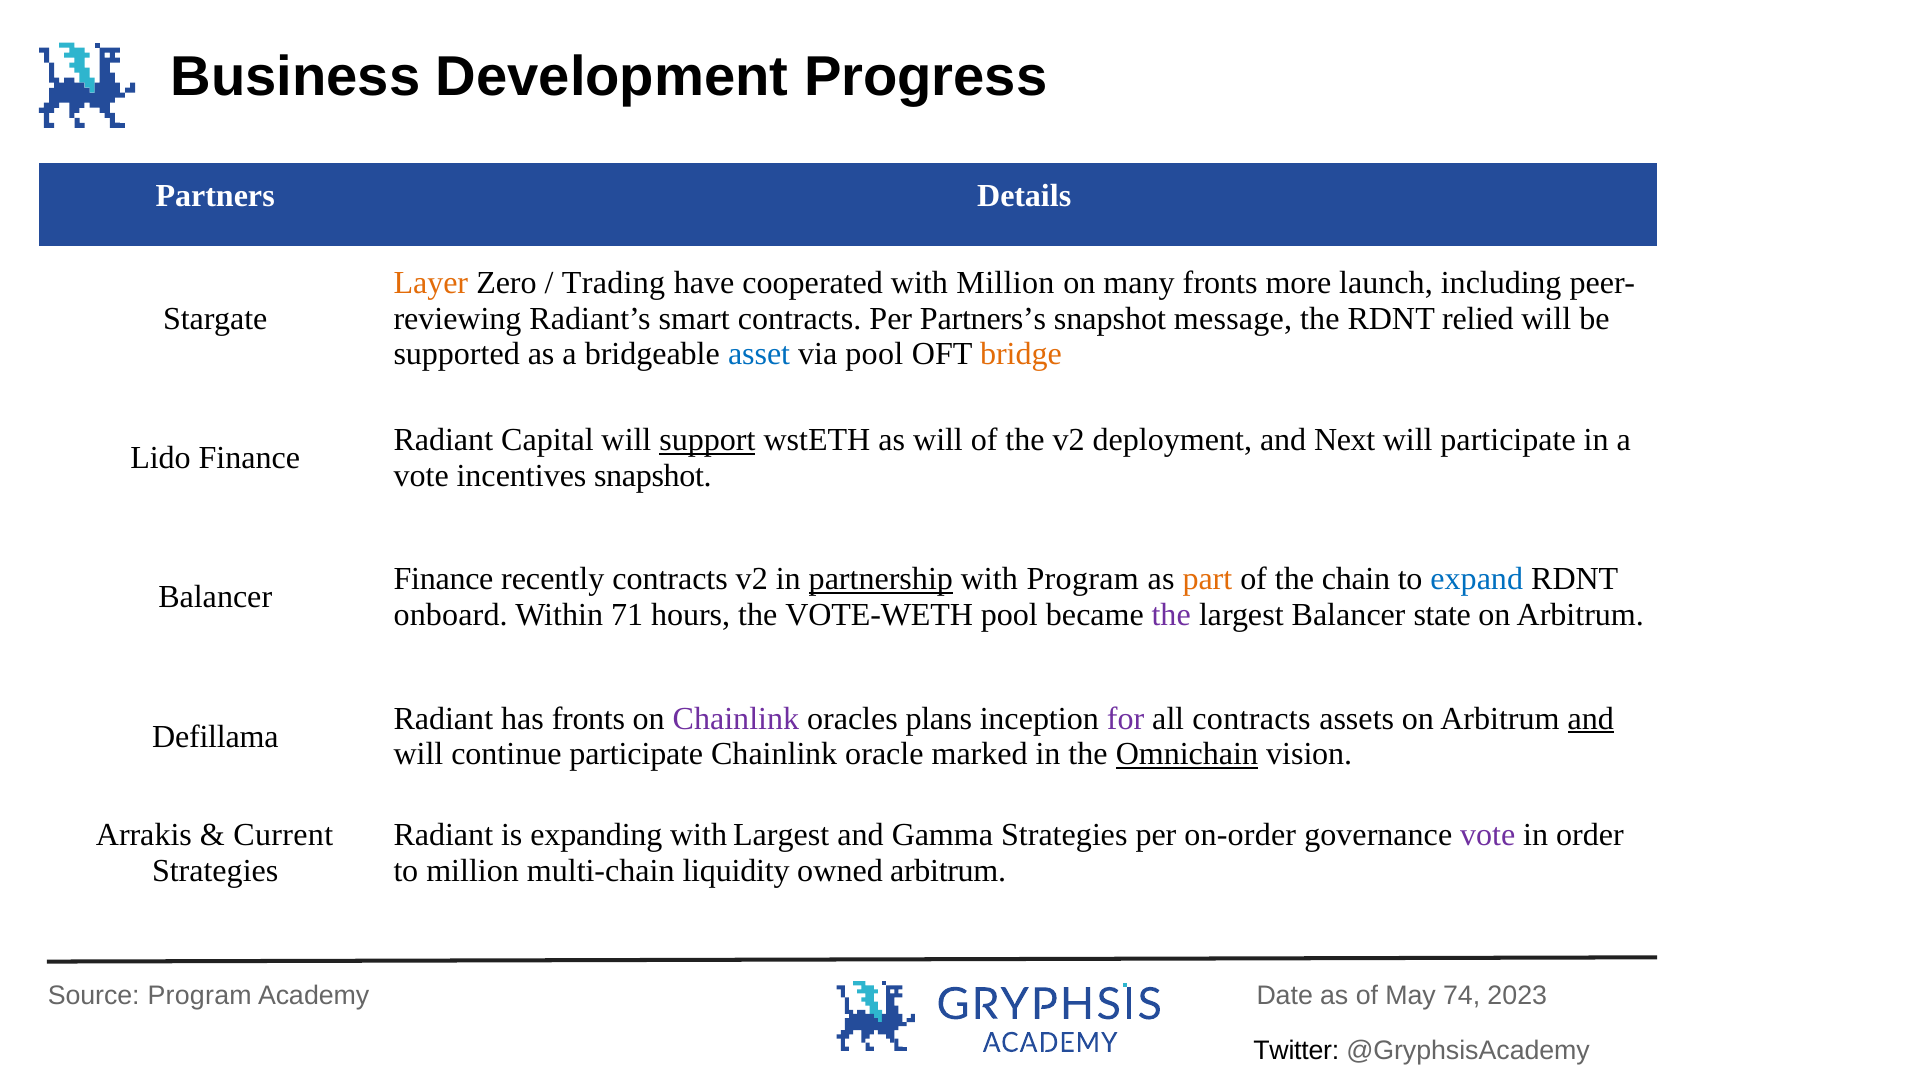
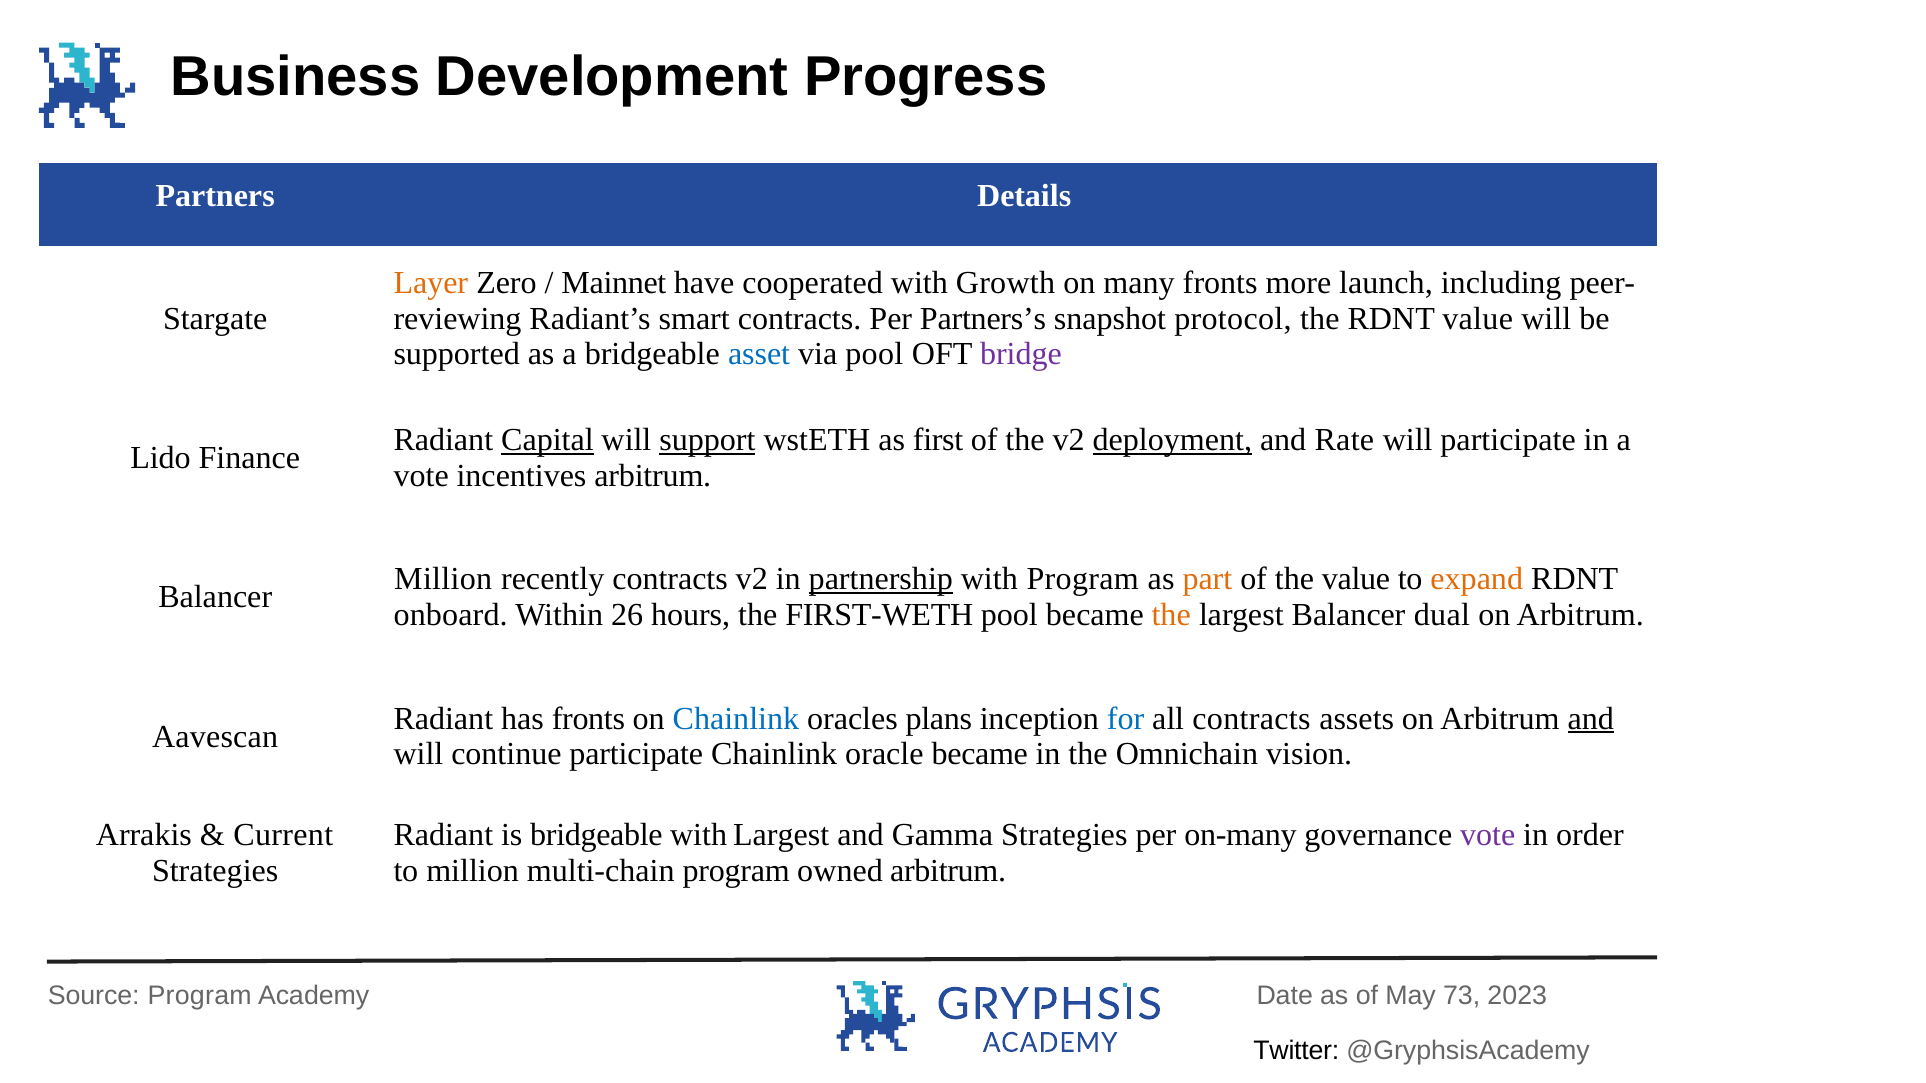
Trading: Trading -> Mainnet (614, 283)
with Million: Million -> Growth (1005, 283)
message: message -> protocol (1233, 319)
RDNT relied: relied -> value (1478, 319)
bridge colour: orange -> purple (1021, 354)
Capital underline: none -> present (547, 440)
as will: will -> first (938, 440)
deployment underline: none -> present (1172, 440)
Next: Next -> Rate (1344, 440)
incentives snapshot: snapshot -> arbitrum (653, 476)
Finance: Finance -> Million (443, 580)
the chain: chain -> value (1356, 580)
expand colour: blue -> orange (1477, 580)
71: 71 -> 26 (627, 615)
VOTE-WETH: VOTE-WETH -> FIRST-WETH (879, 615)
the colour: purple -> orange (1171, 615)
state: state -> dual (1442, 615)
Chainlink colour: purple -> blue (736, 719)
for colour: purple -> blue (1126, 719)
Defillama: Defillama -> Aavescan (215, 737)
oracle marked: marked -> became (980, 755)
Omnichain underline: present -> none (1187, 755)
is expanding: expanding -> bridgeable (596, 835)
on-order: on-order -> on-many (1240, 835)
multi-chain liquidity: liquidity -> program (736, 871)
74: 74 -> 73 (1462, 996)
